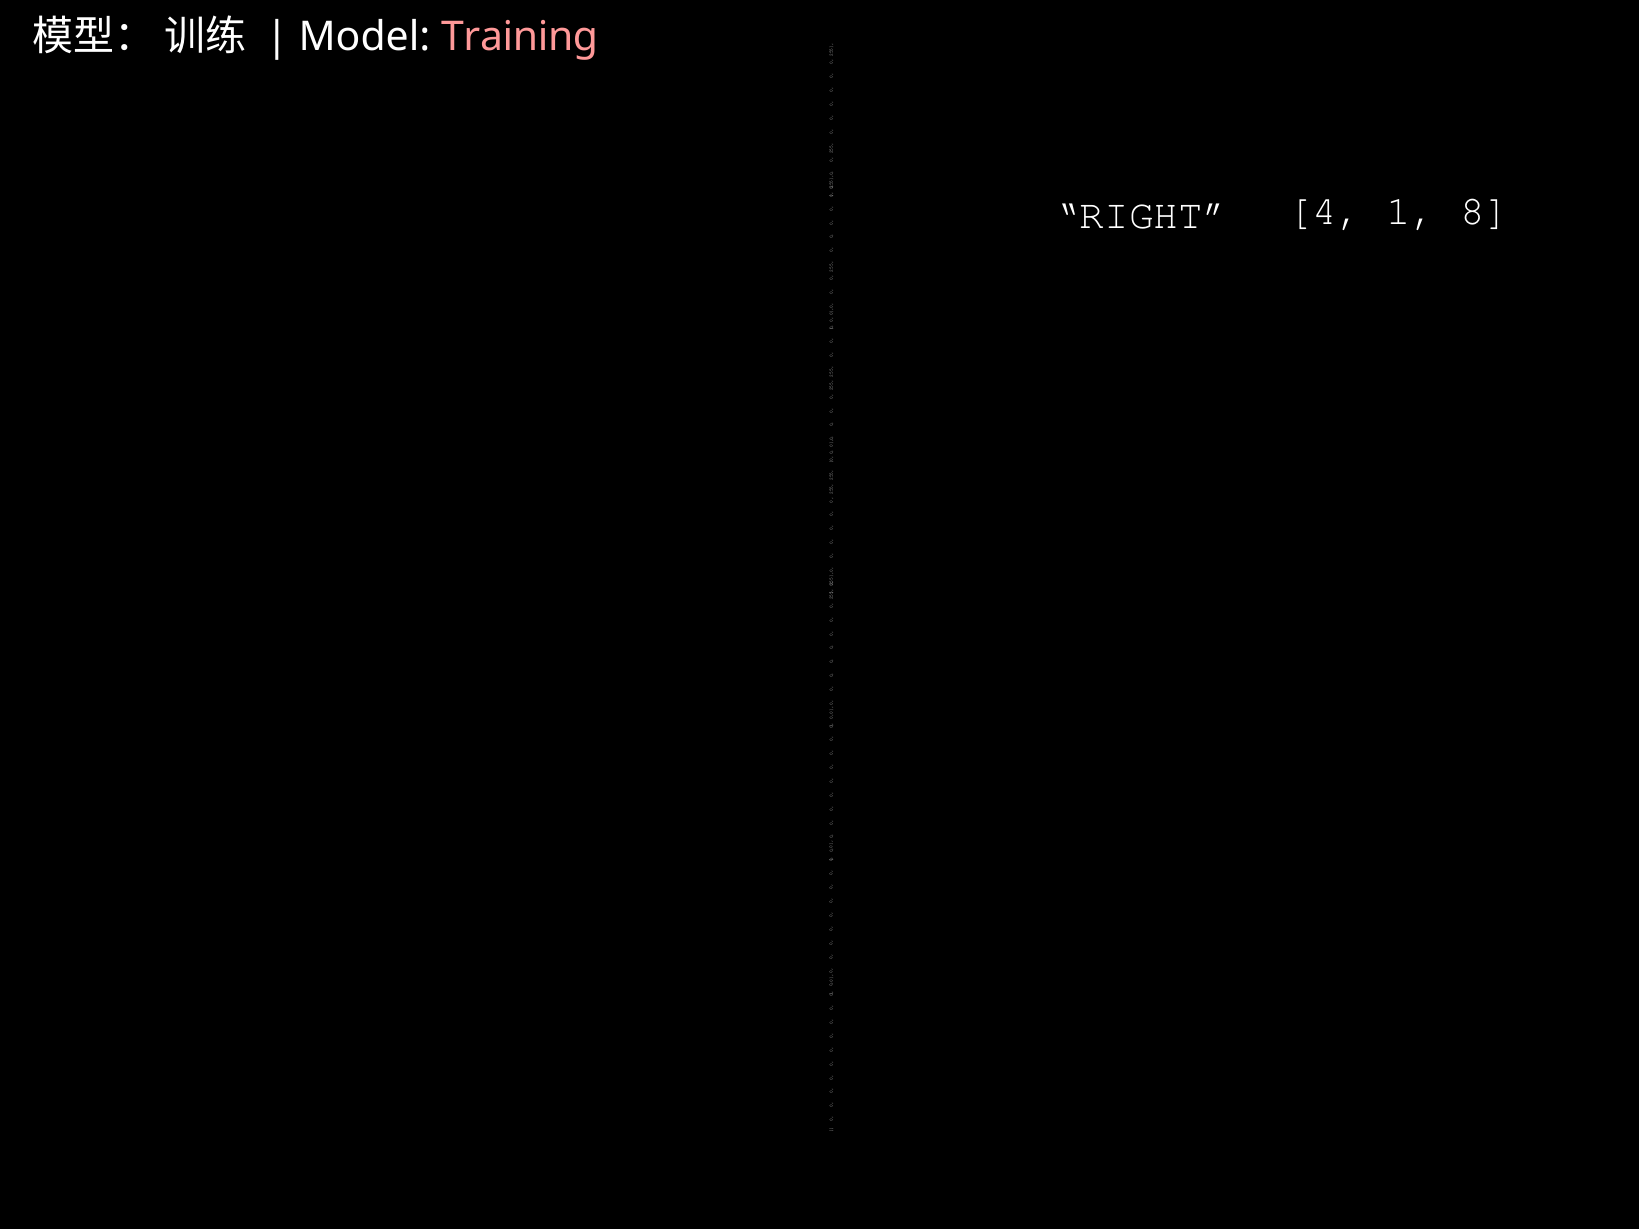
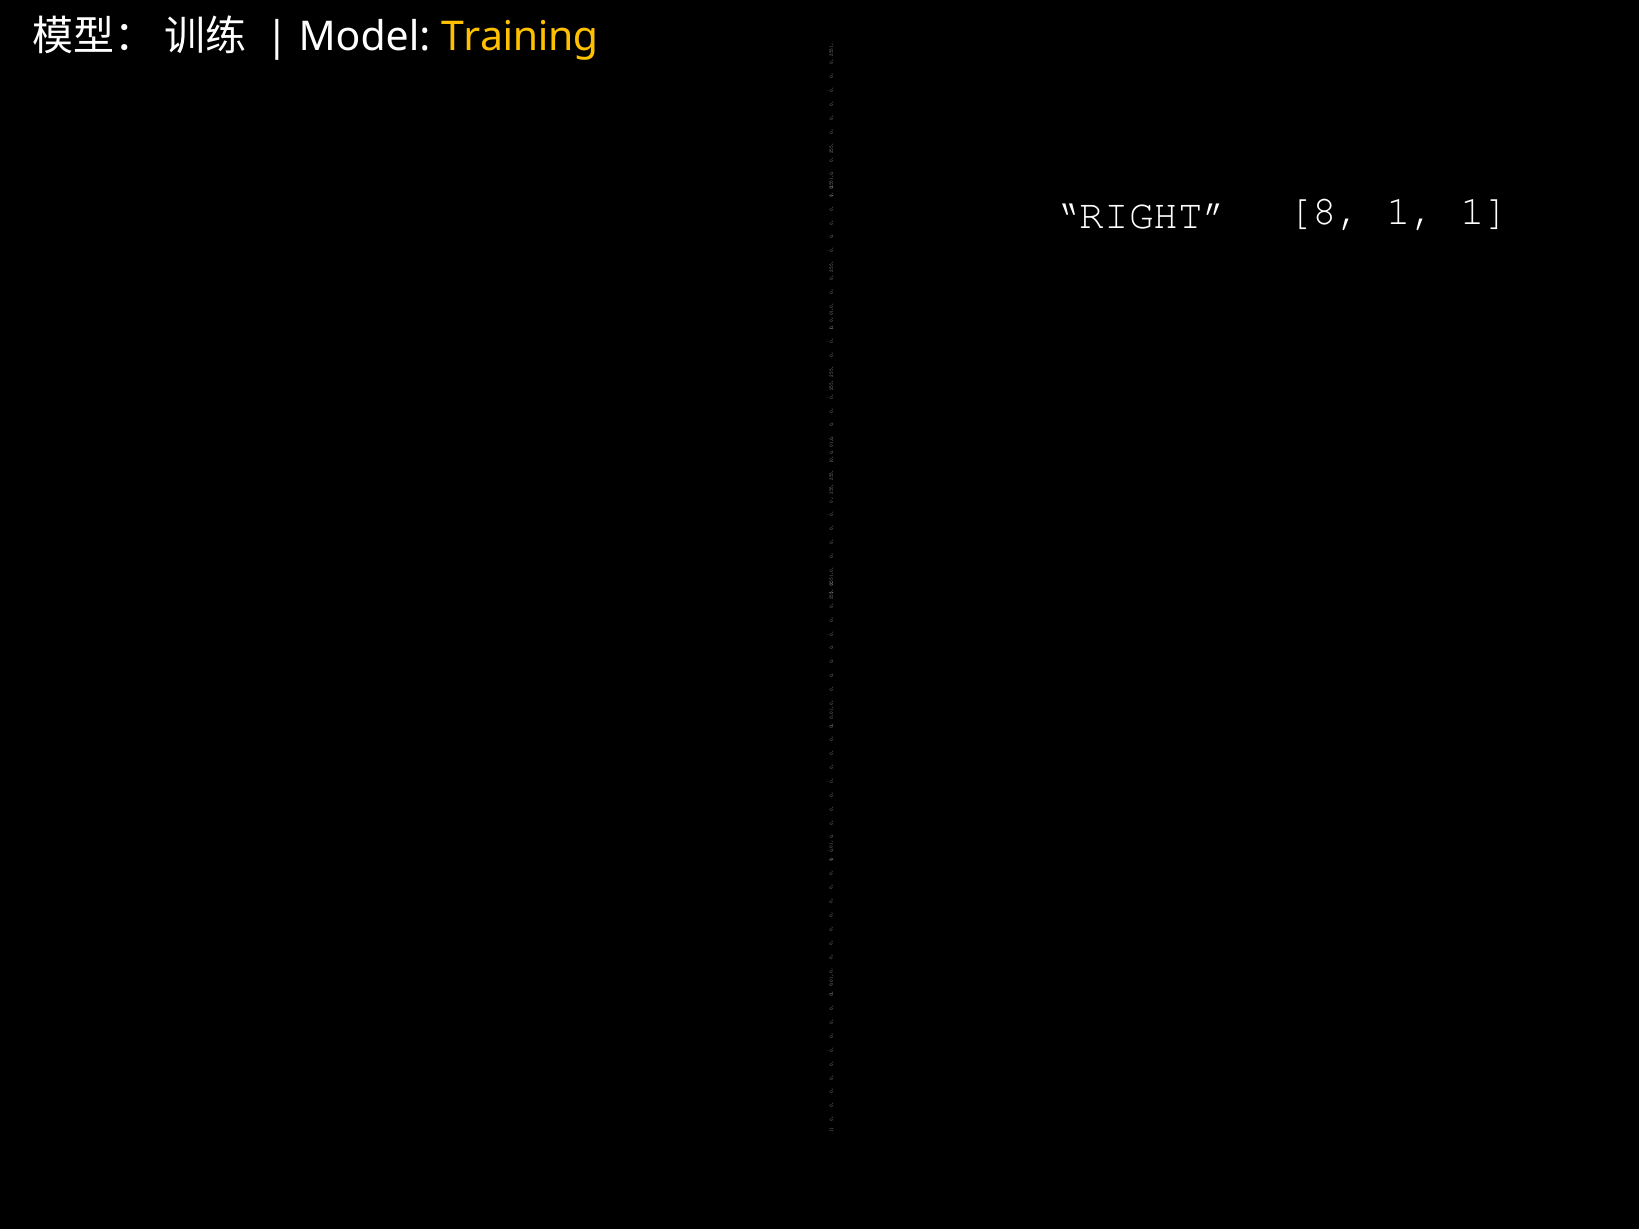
Training colour: pink -> yellow (520, 37)
4: 4 -> 8 (1325, 211)
1 8: 8 -> 1 (1485, 211)
